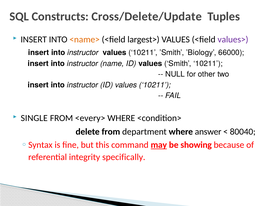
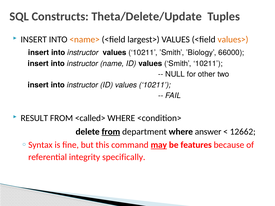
Cross/Delete/Update: Cross/Delete/Update -> Theta/Delete/Update (147, 16)
values> colour: purple -> orange (233, 40)
SINGLE: SINGLE -> RESULT (34, 118)
<every>: <every> -> <called> (90, 118)
from underline: none -> present (111, 132)
80040: 80040 -> 12662 (243, 132)
showing: showing -> features (196, 145)
